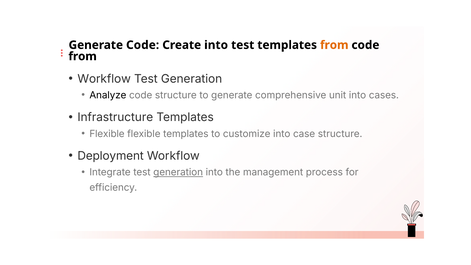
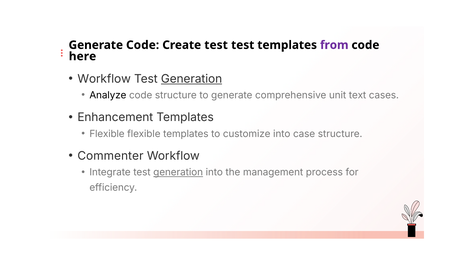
Create into: into -> test (216, 45)
from colour: orange -> purple (334, 45)
from: from -> here (82, 56)
Generation underline: none -> present (192, 79)
unit into: into -> text (358, 95)
Infrastructure: Infrastructure -> Enhancement (115, 117)
Deployment: Deployment -> Commenter (110, 156)
